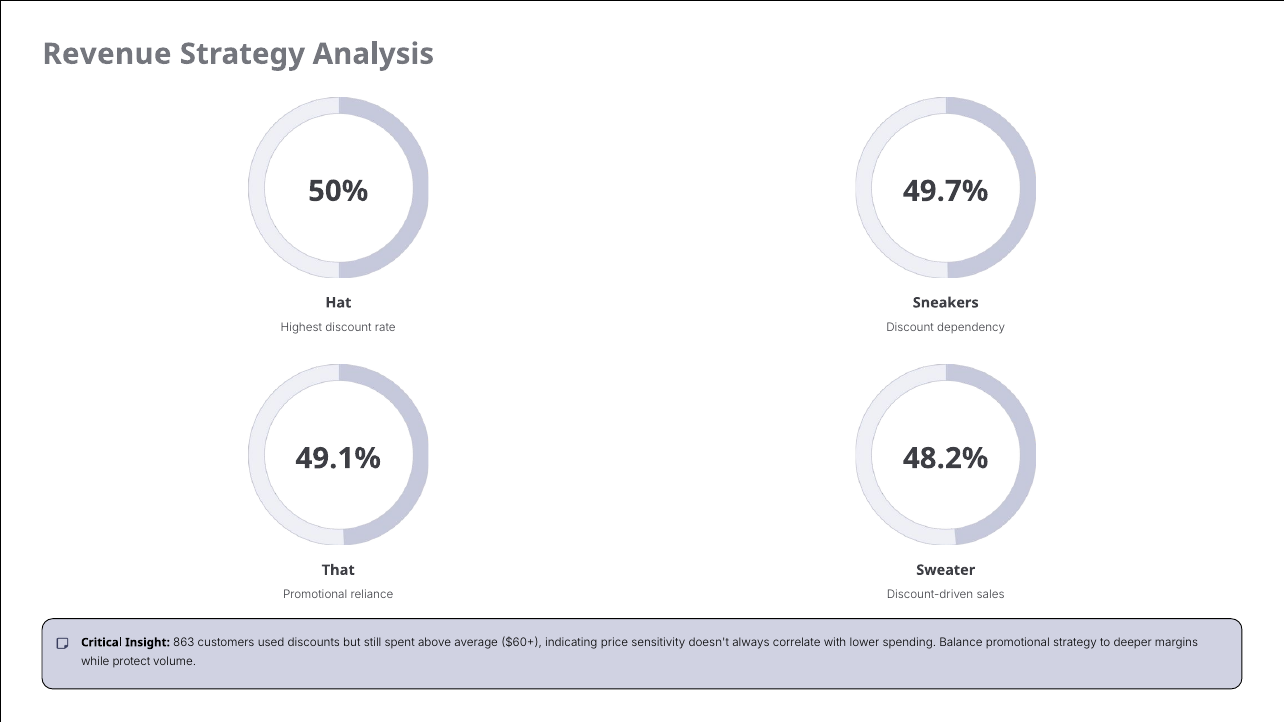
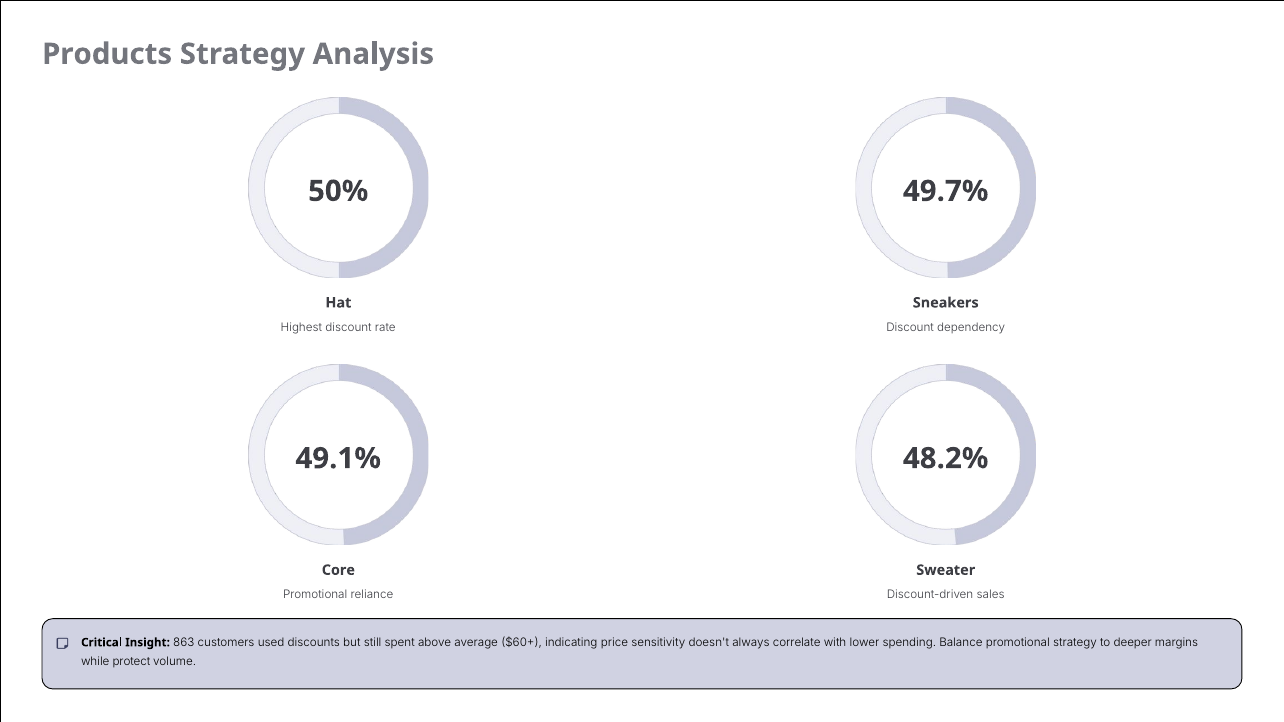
Revenue: Revenue -> Products (107, 54)
That: That -> Core (338, 570)
